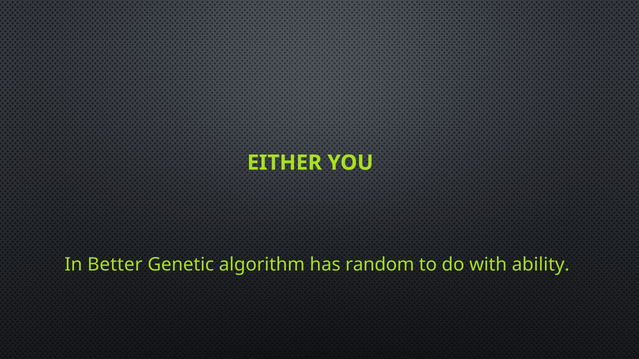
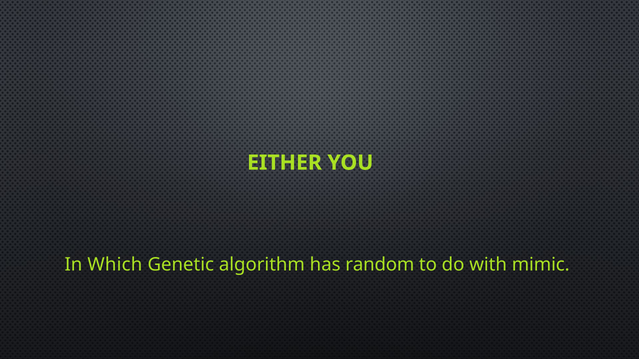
Better: Better -> Which (115, 265)
ability: ability -> mimic (541, 265)
